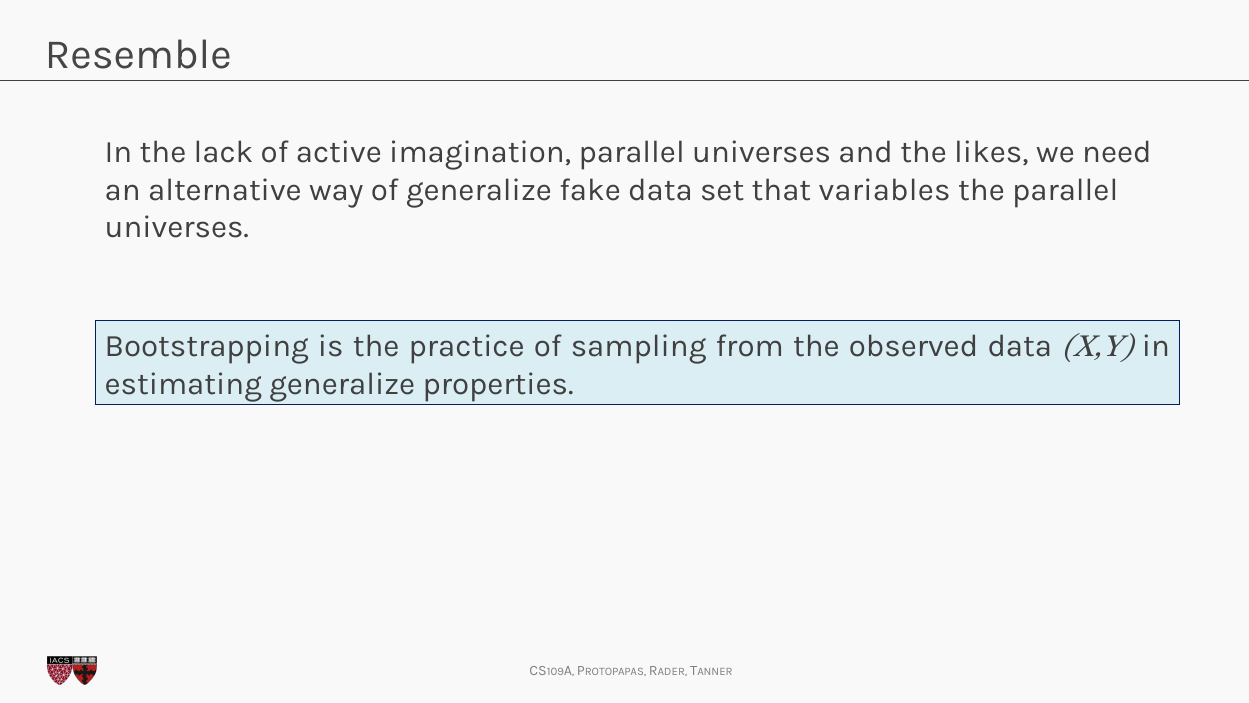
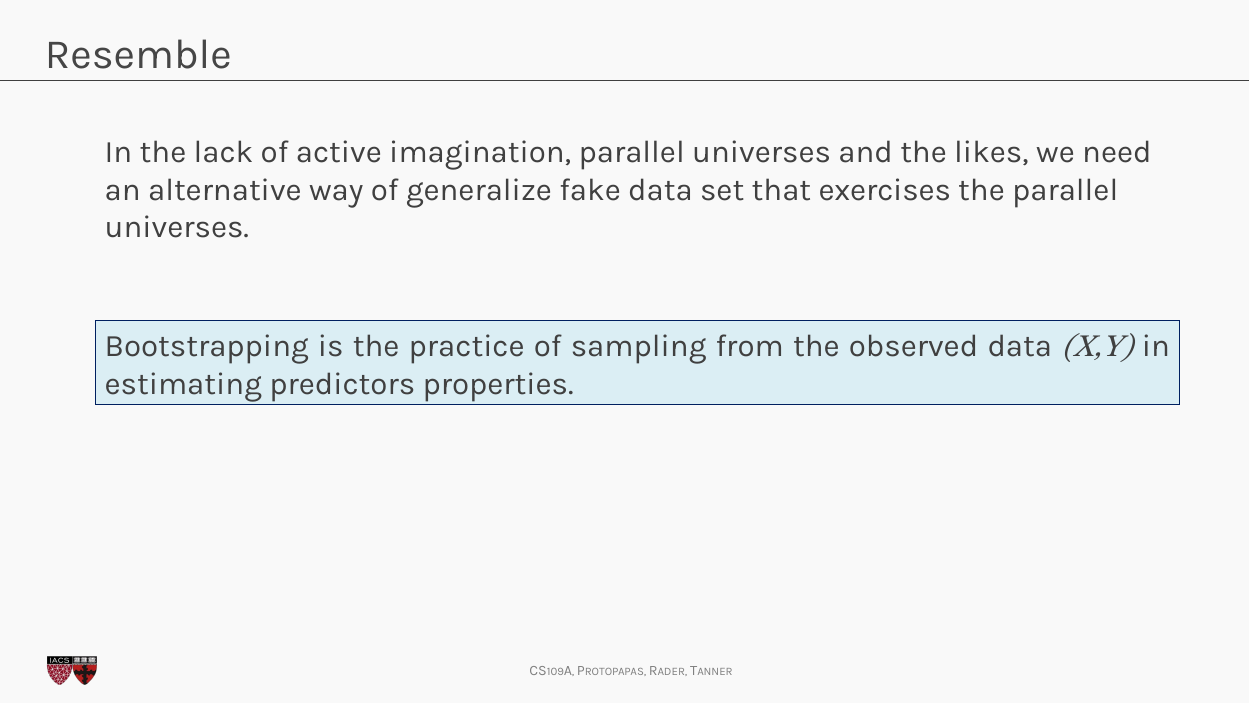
variables: variables -> exercises (885, 190)
estimating generalize: generalize -> predictors (342, 384)
